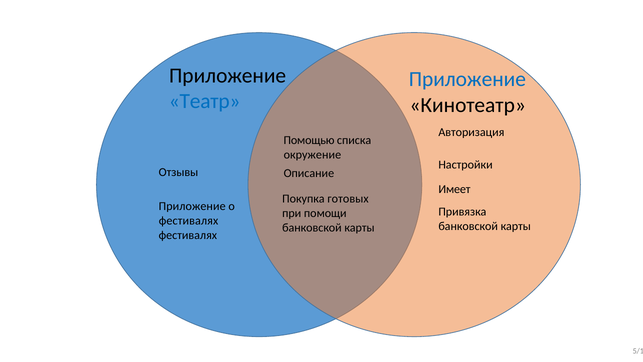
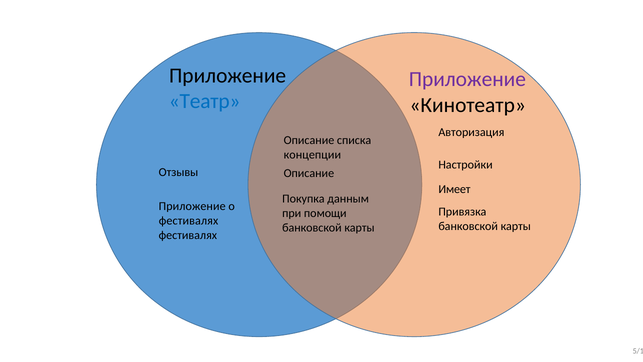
Приложение colour: blue -> purple (467, 79)
Помощью: Помощью -> Описание (309, 140)
окружение: окружение -> концепции (312, 155)
готовых: готовых -> данным (348, 199)
